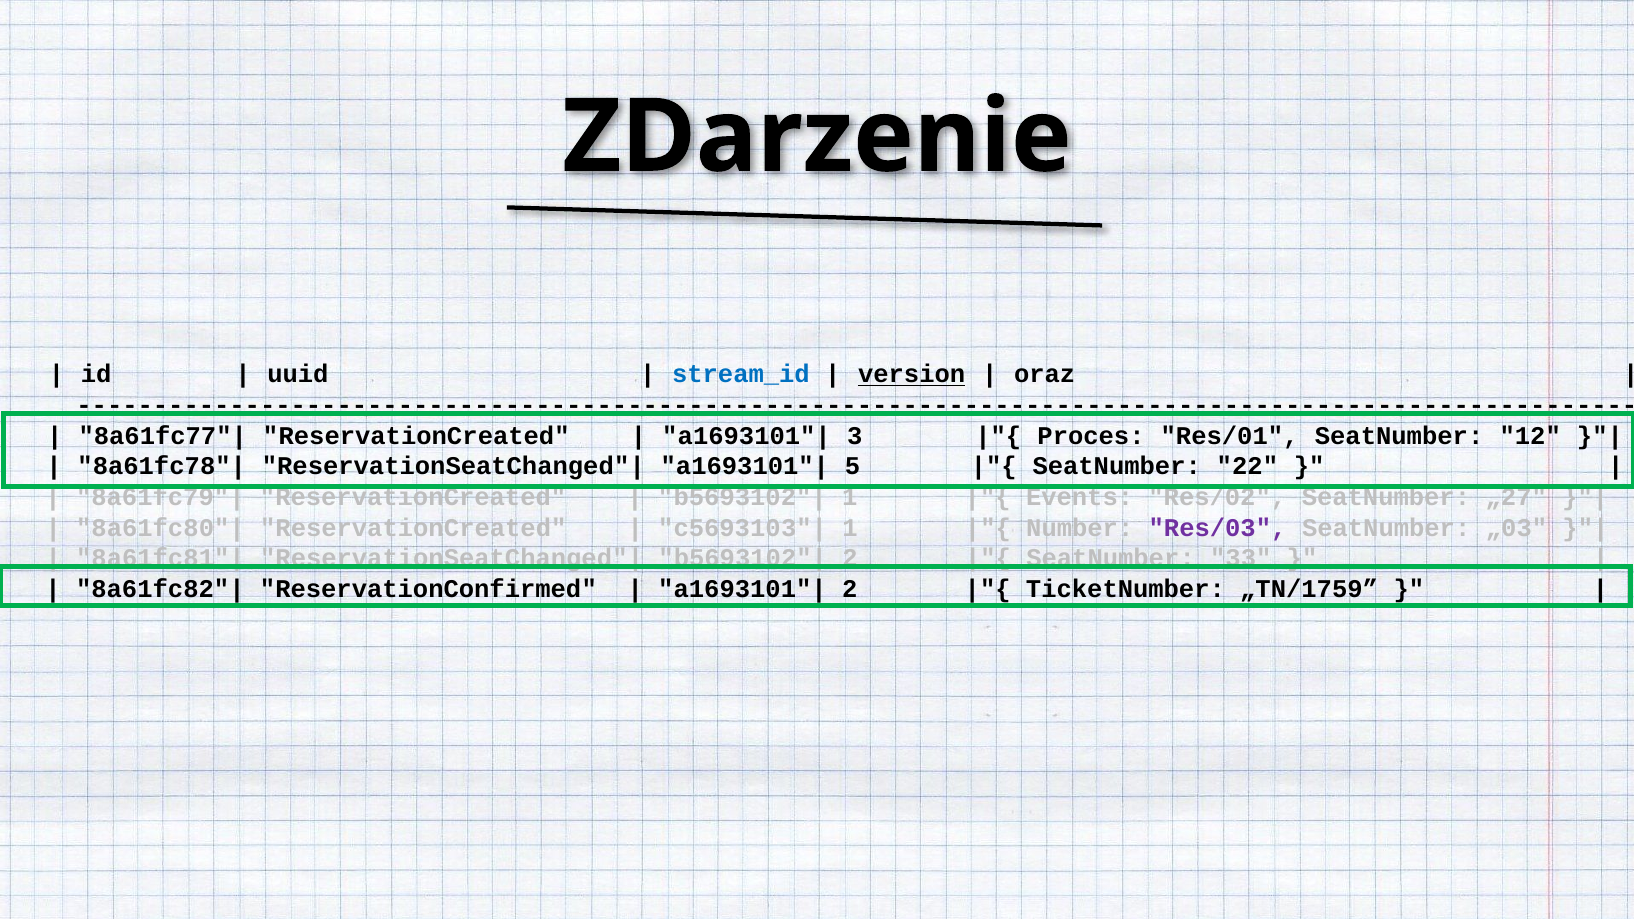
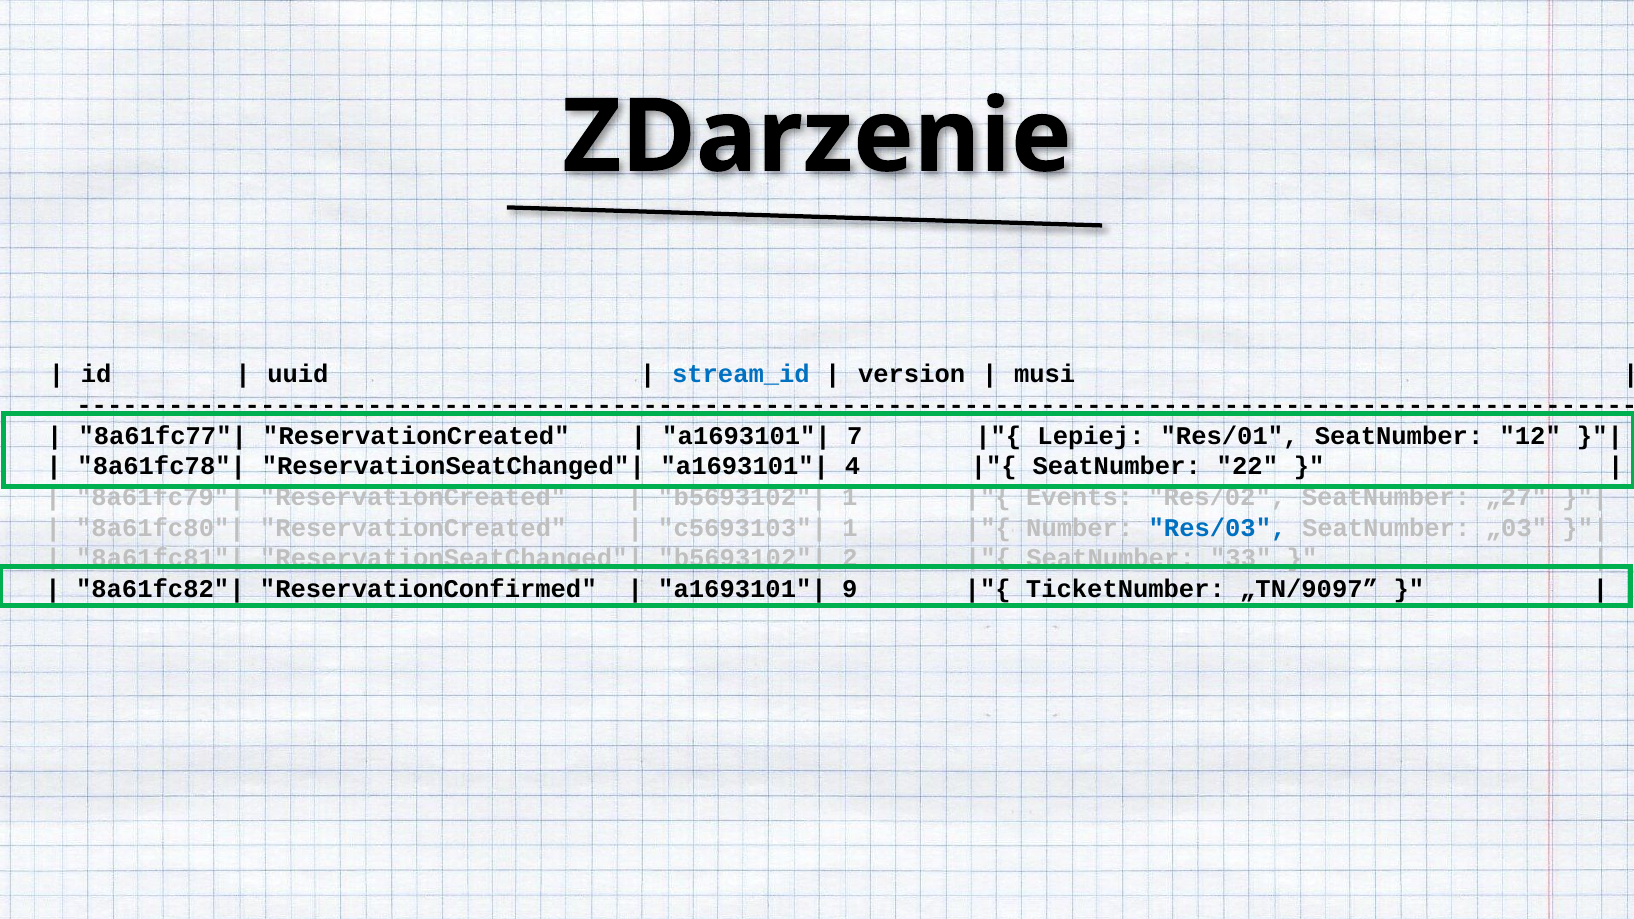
version underline: present -> none (912, 375)
oraz: oraz -> musi (1045, 375)
3: 3 -> 7 (855, 436)
Proces: Proces -> Lepiej (1091, 436)
5: 5 -> 4 (853, 467)
Res/03 colour: purple -> blue (1218, 528)
2: 2 -> 9 (850, 589)
„TN/1759: „TN/1759 -> „TN/9097 (1309, 589)
